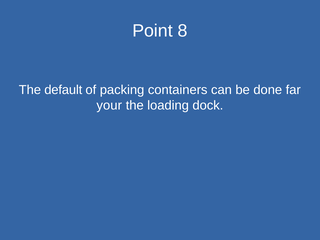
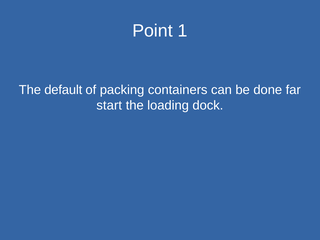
8: 8 -> 1 (183, 31)
your: your -> start (109, 105)
